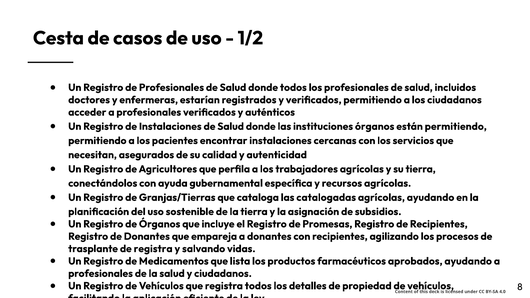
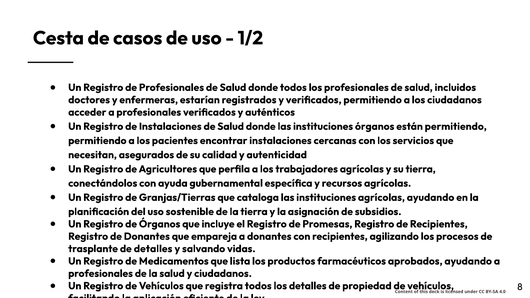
cataloga las catalogadas: catalogadas -> instituciones (326, 198)
de registra: registra -> detalles (153, 249)
